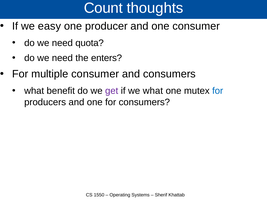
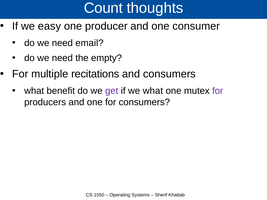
quota: quota -> email (89, 43)
enters: enters -> empty (106, 58)
multiple consumer: consumer -> recitations (95, 74)
for colour: blue -> purple (218, 91)
